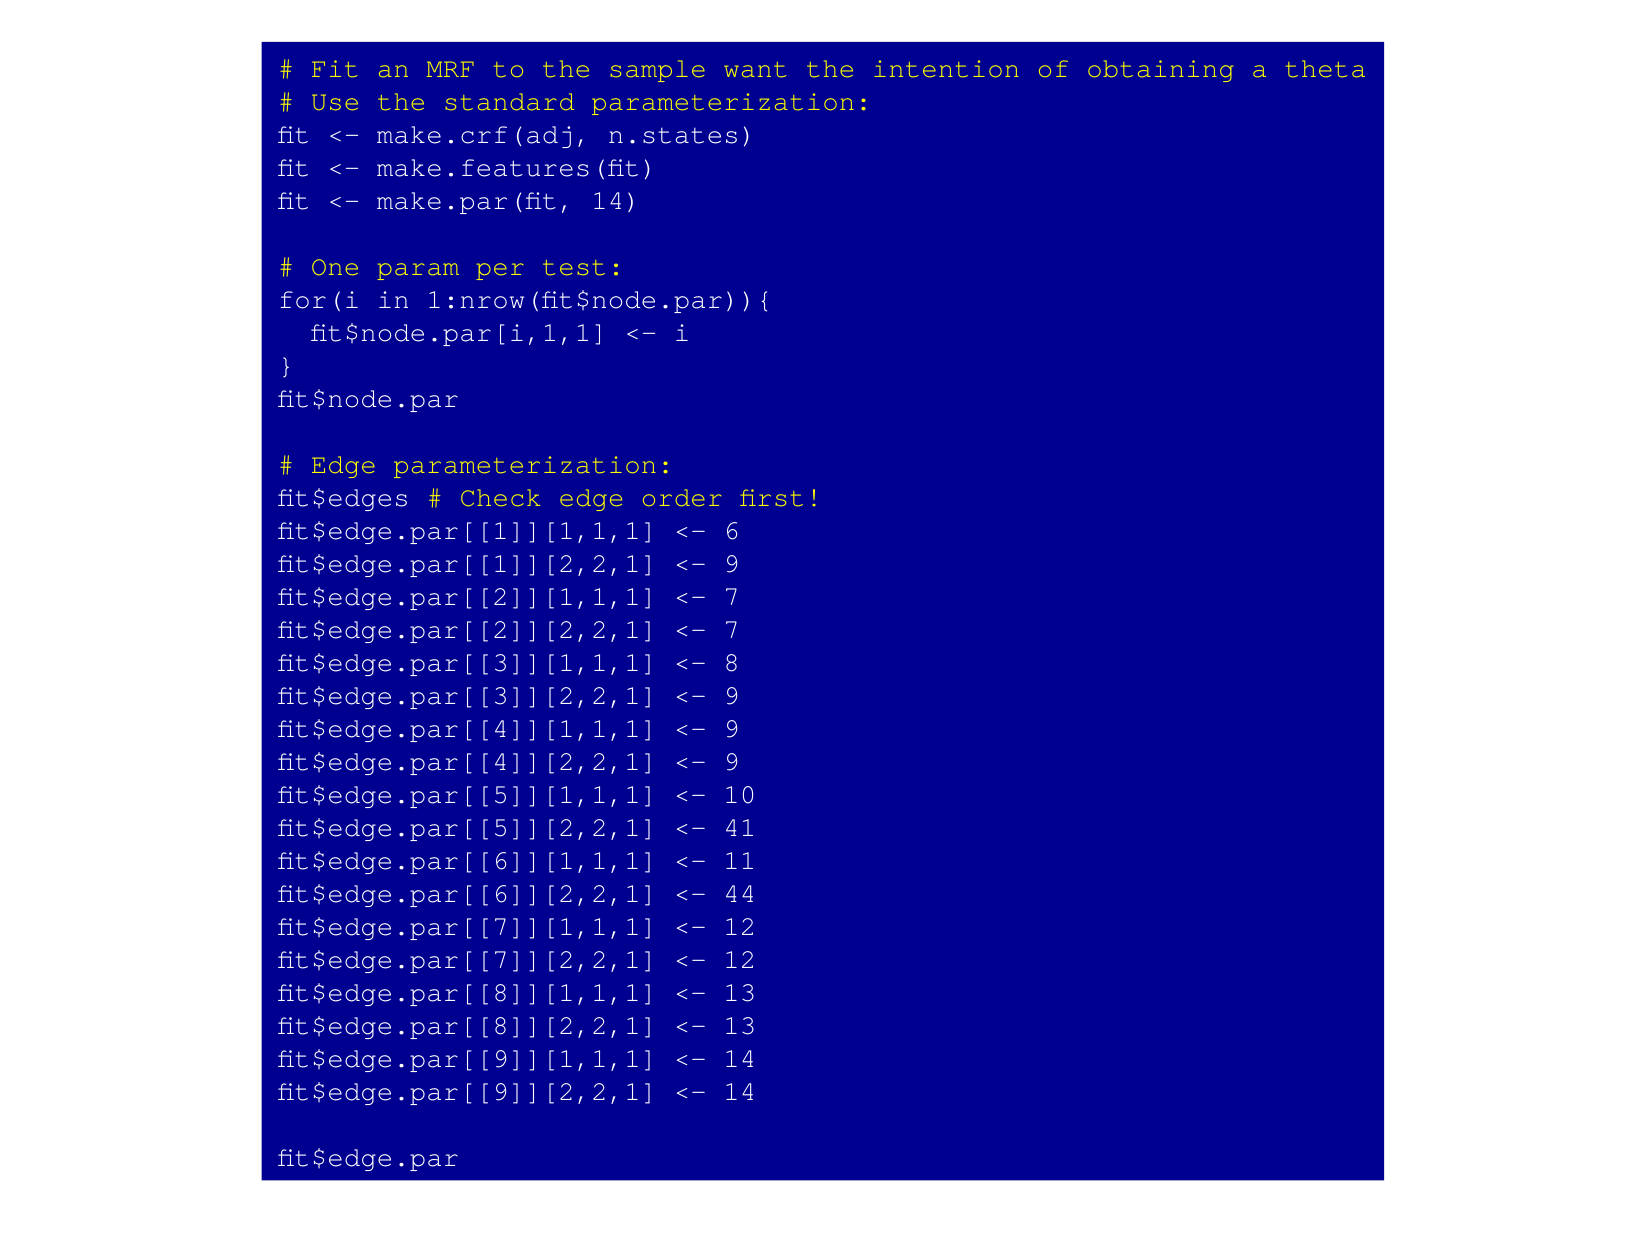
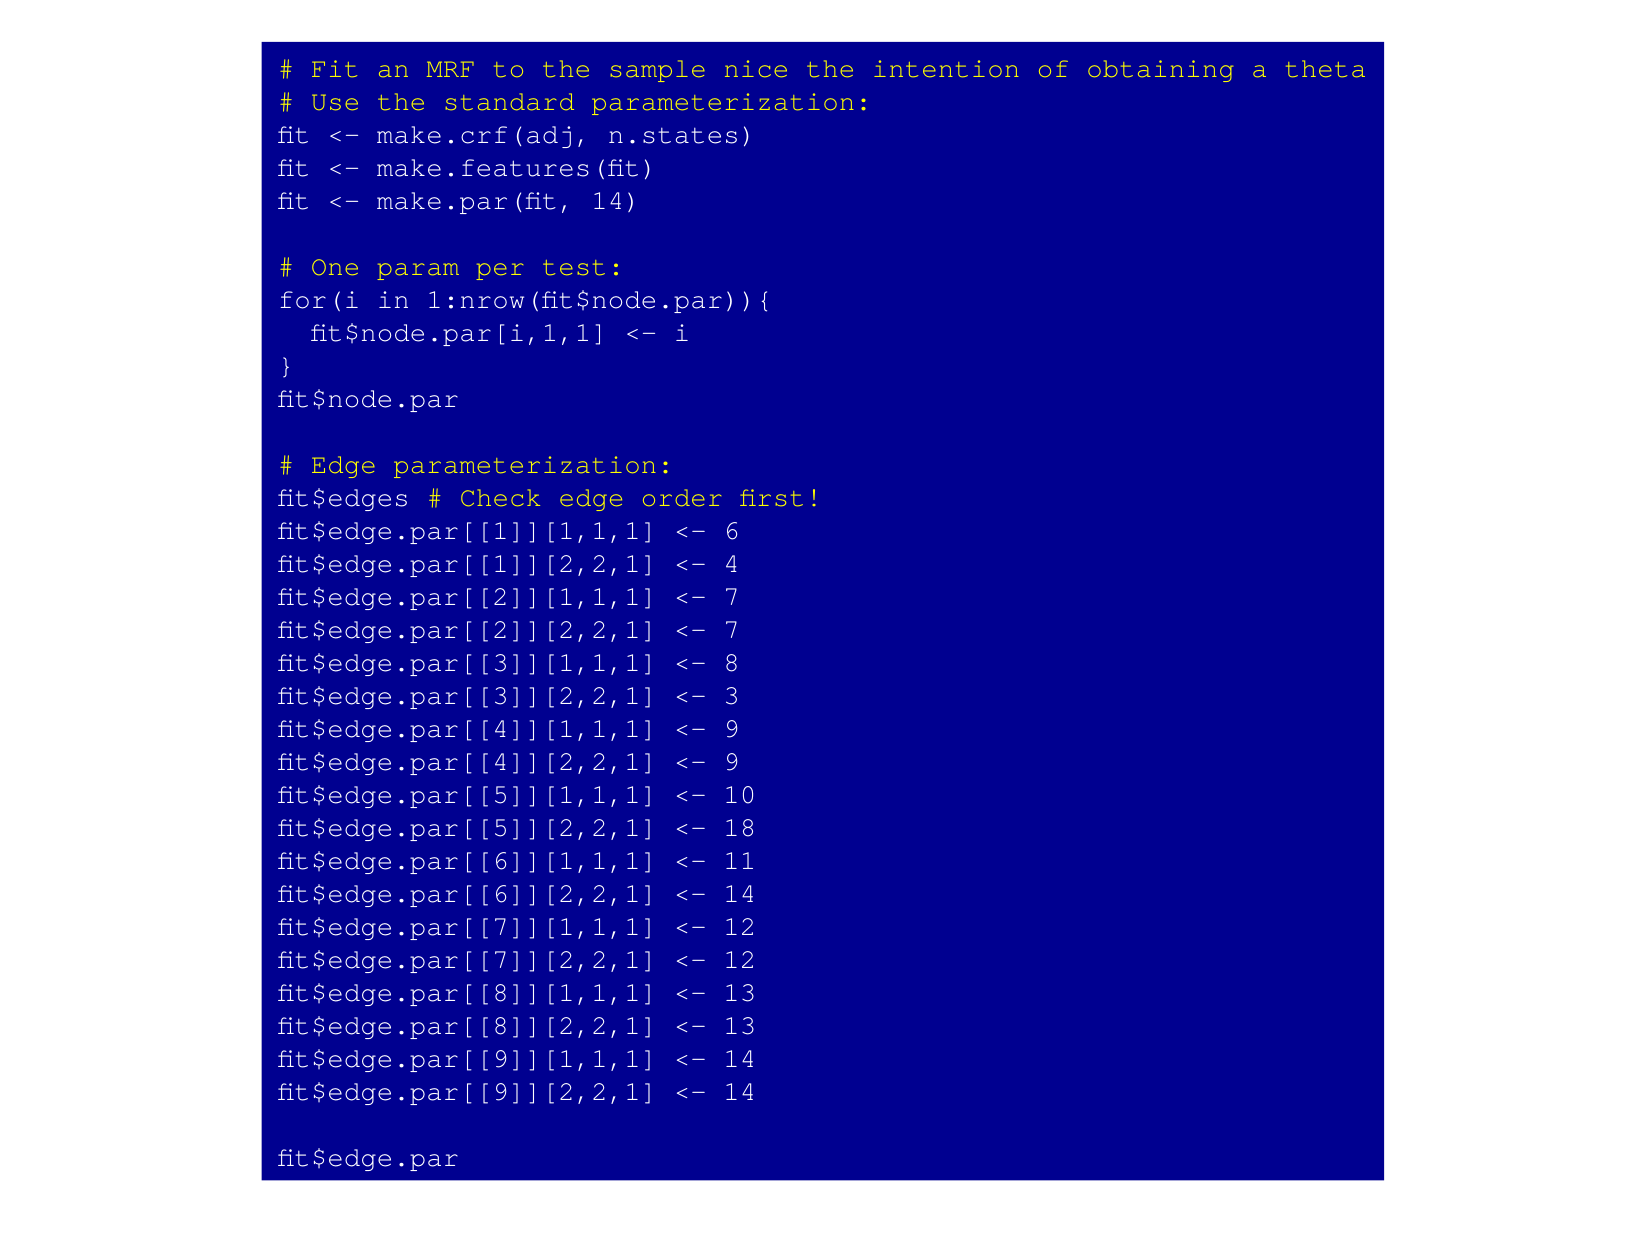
want: want -> nice (756, 68)
9: 9 -> 4 (732, 564)
9: 9 -> 3 (732, 696)
41: 41 -> 18 (740, 828)
44: 44 -> 14 (740, 894)
